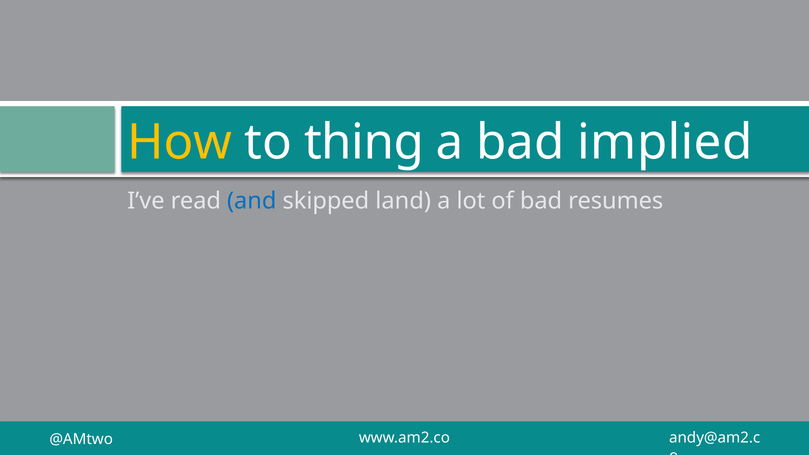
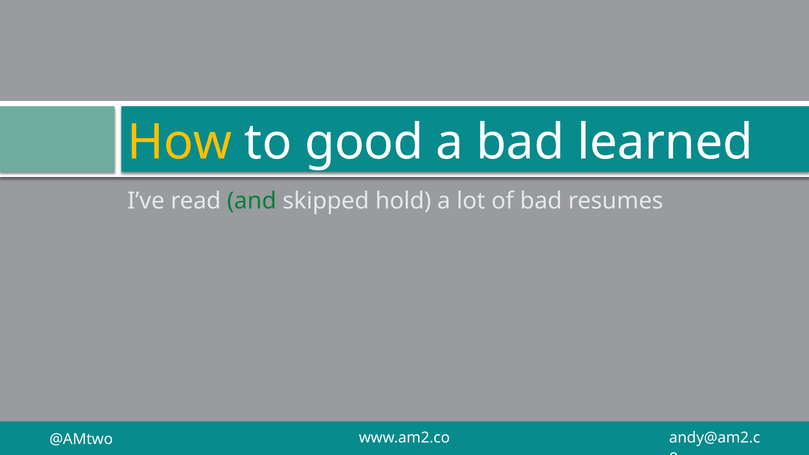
thing: thing -> good (364, 143)
implied: implied -> learned (665, 143)
and colour: blue -> green (252, 201)
land: land -> hold (403, 201)
